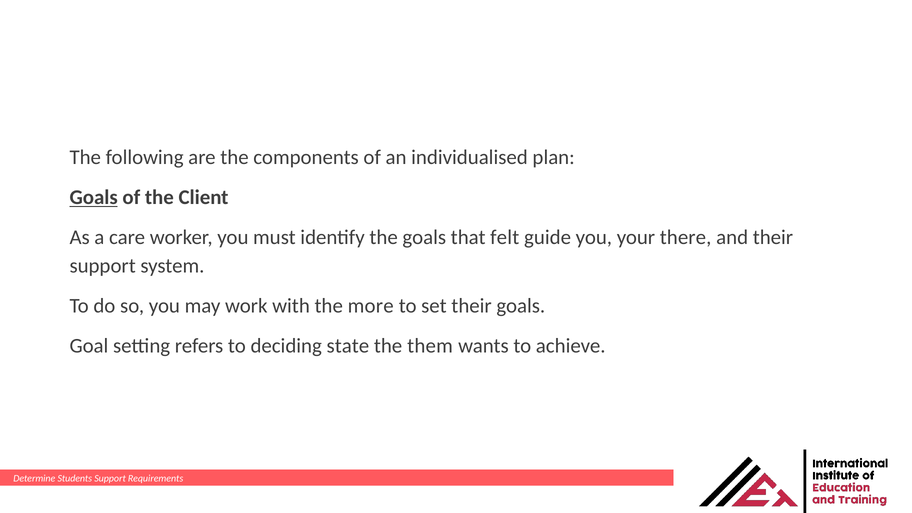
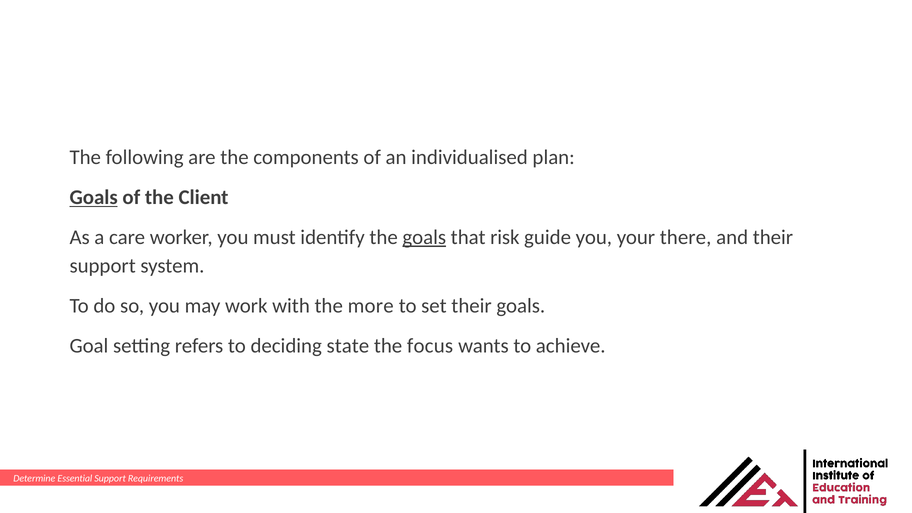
goals underline: none -> present (424, 237)
felt: felt -> risk (505, 237)
them: them -> focus (430, 346)
Students: Students -> Essential (75, 478)
